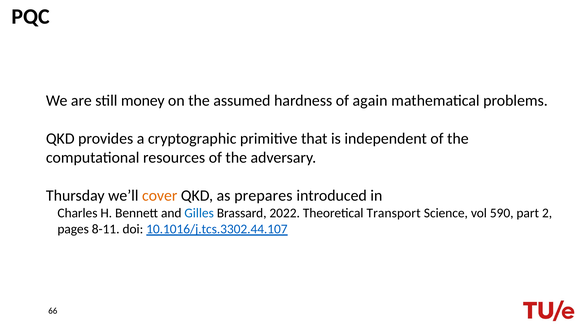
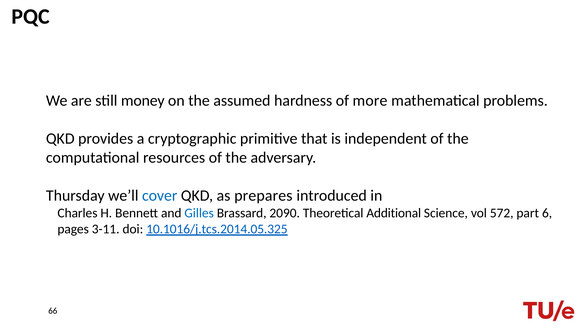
again: again -> more (370, 100)
cover colour: orange -> blue (160, 195)
2022: 2022 -> 2090 (285, 213)
Transport: Transport -> Additional (394, 213)
590: 590 -> 572 (502, 213)
2: 2 -> 6 (547, 213)
8-11: 8-11 -> 3-11 (106, 229)
10.1016/j.tcs.3302.44.107: 10.1016/j.tcs.3302.44.107 -> 10.1016/j.tcs.2014.05.325 (217, 229)
